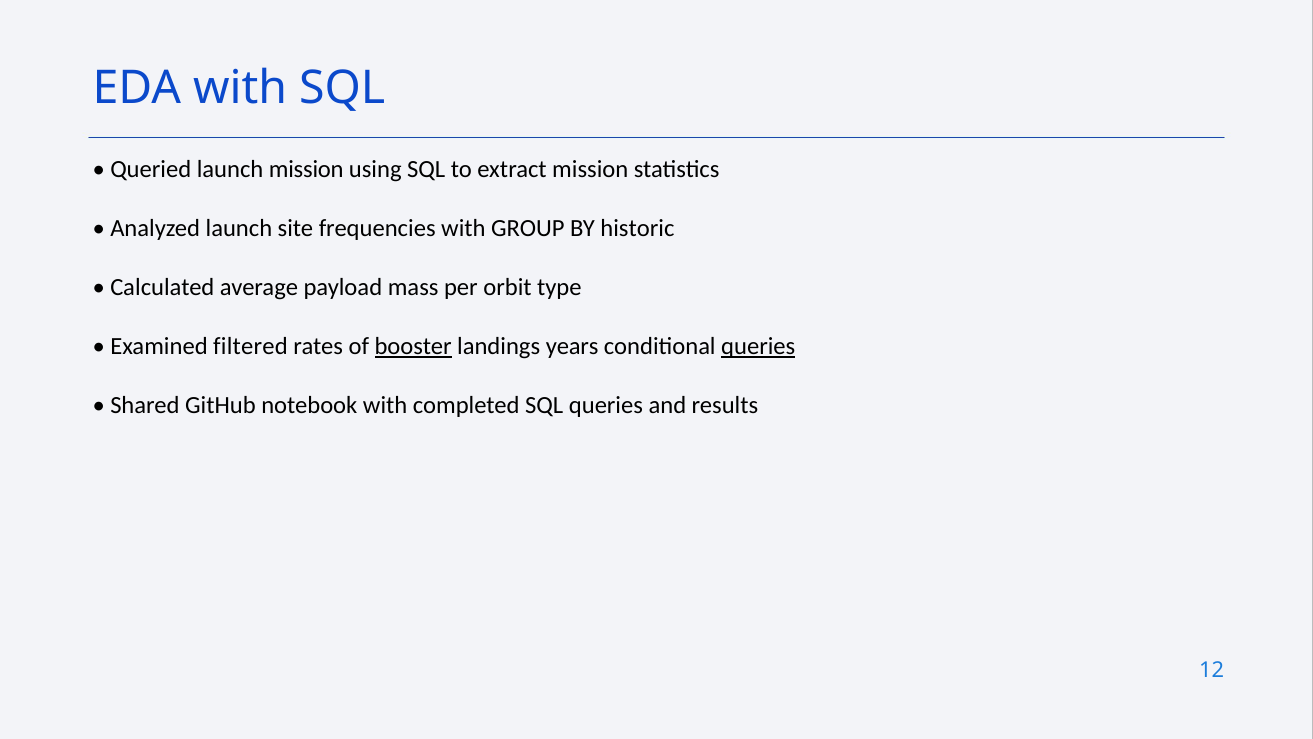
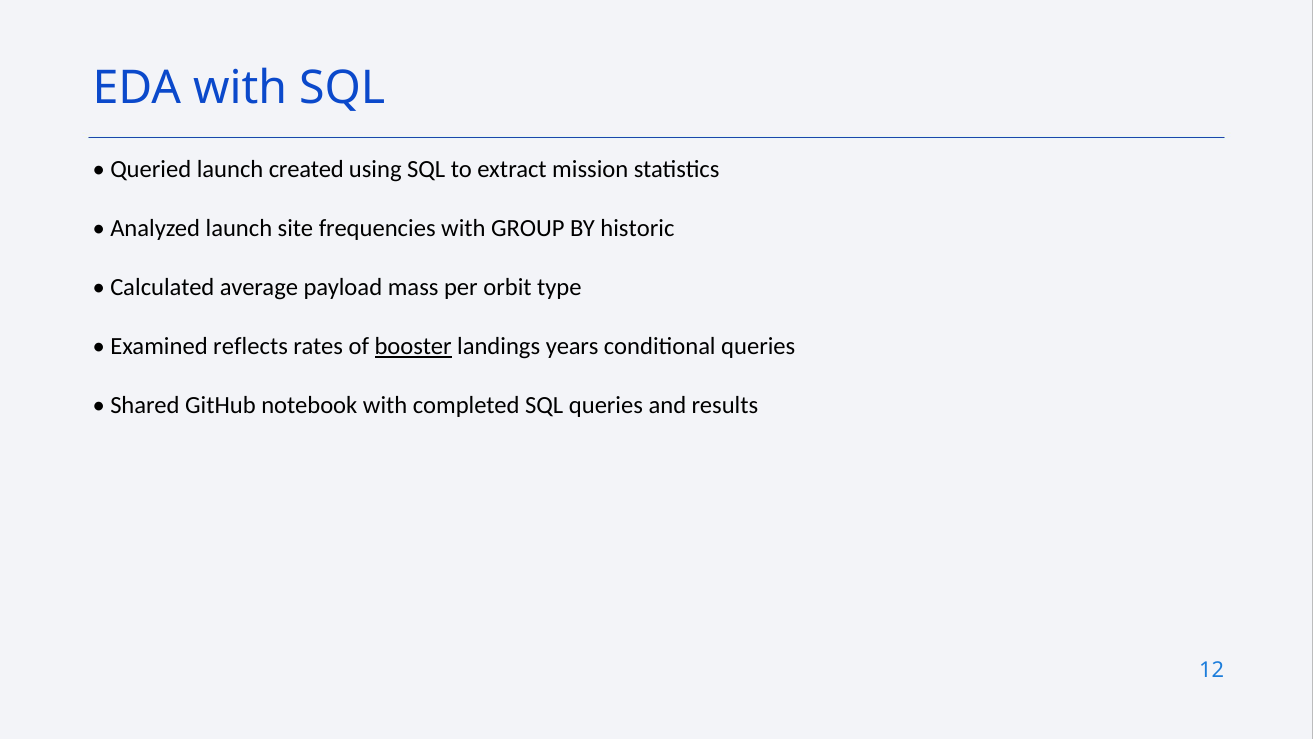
launch mission: mission -> created (306, 169)
filtered: filtered -> reflects (251, 346)
queries underline: present -> none (758, 346)
